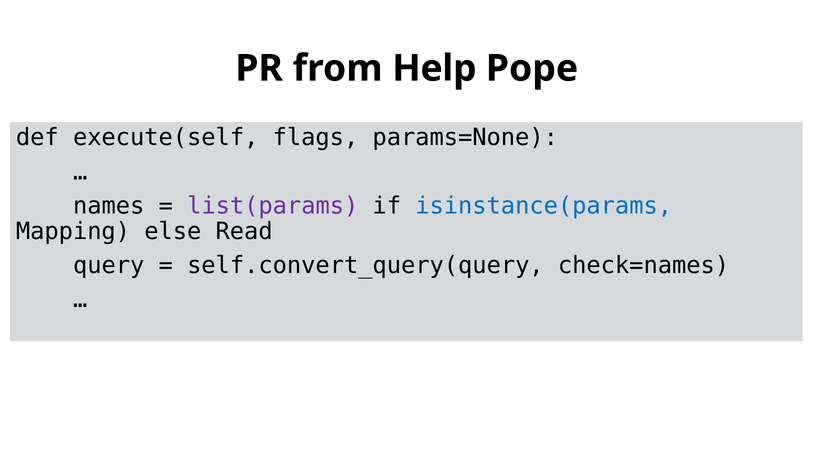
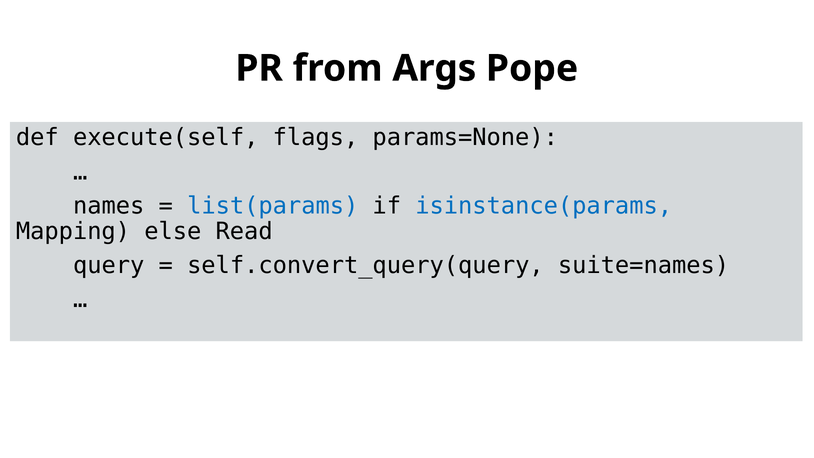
Help: Help -> Args (434, 68)
list(params colour: purple -> blue (273, 206)
check=names: check=names -> suite=names (644, 265)
